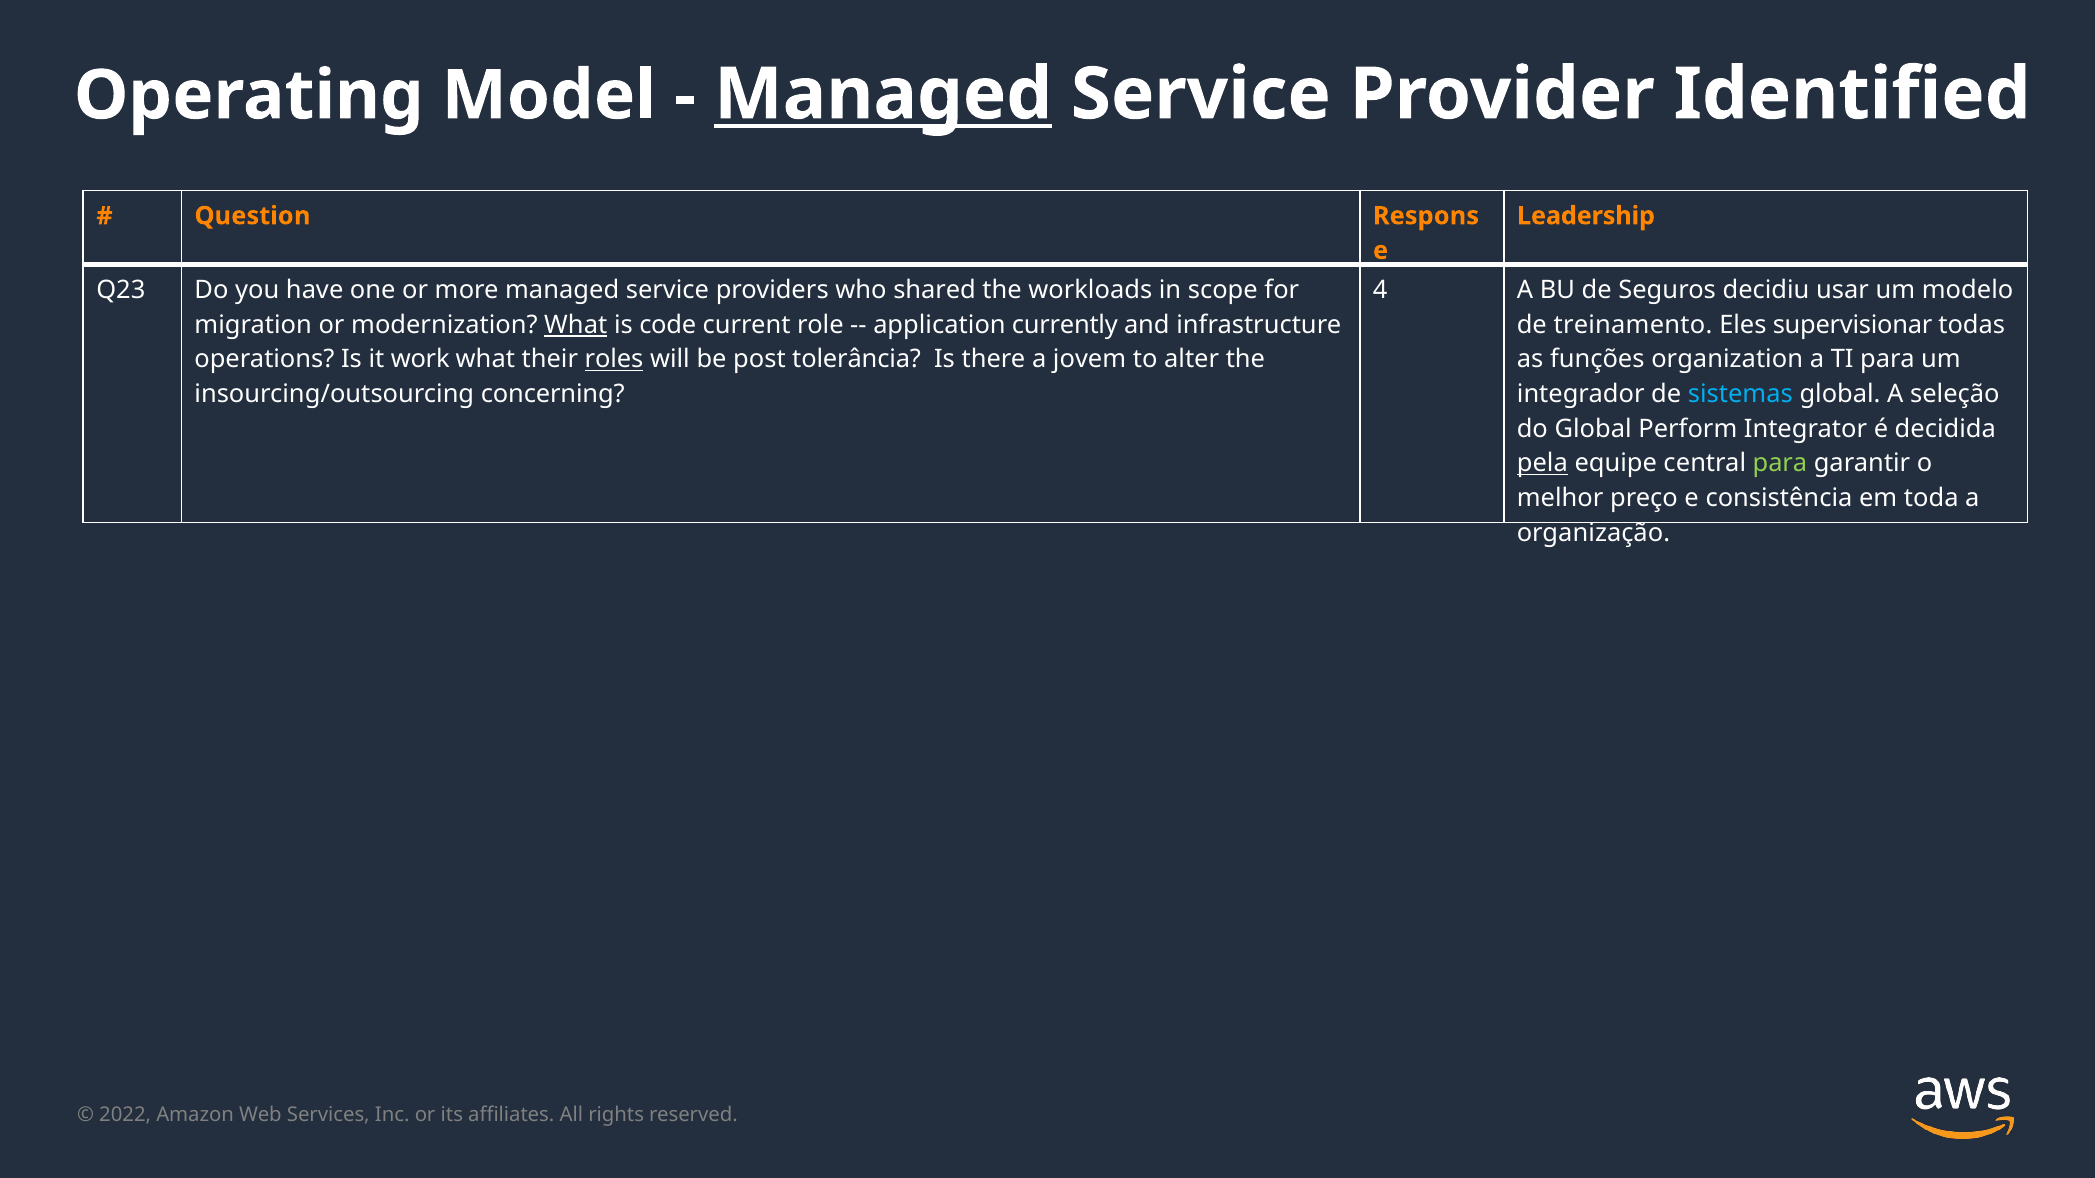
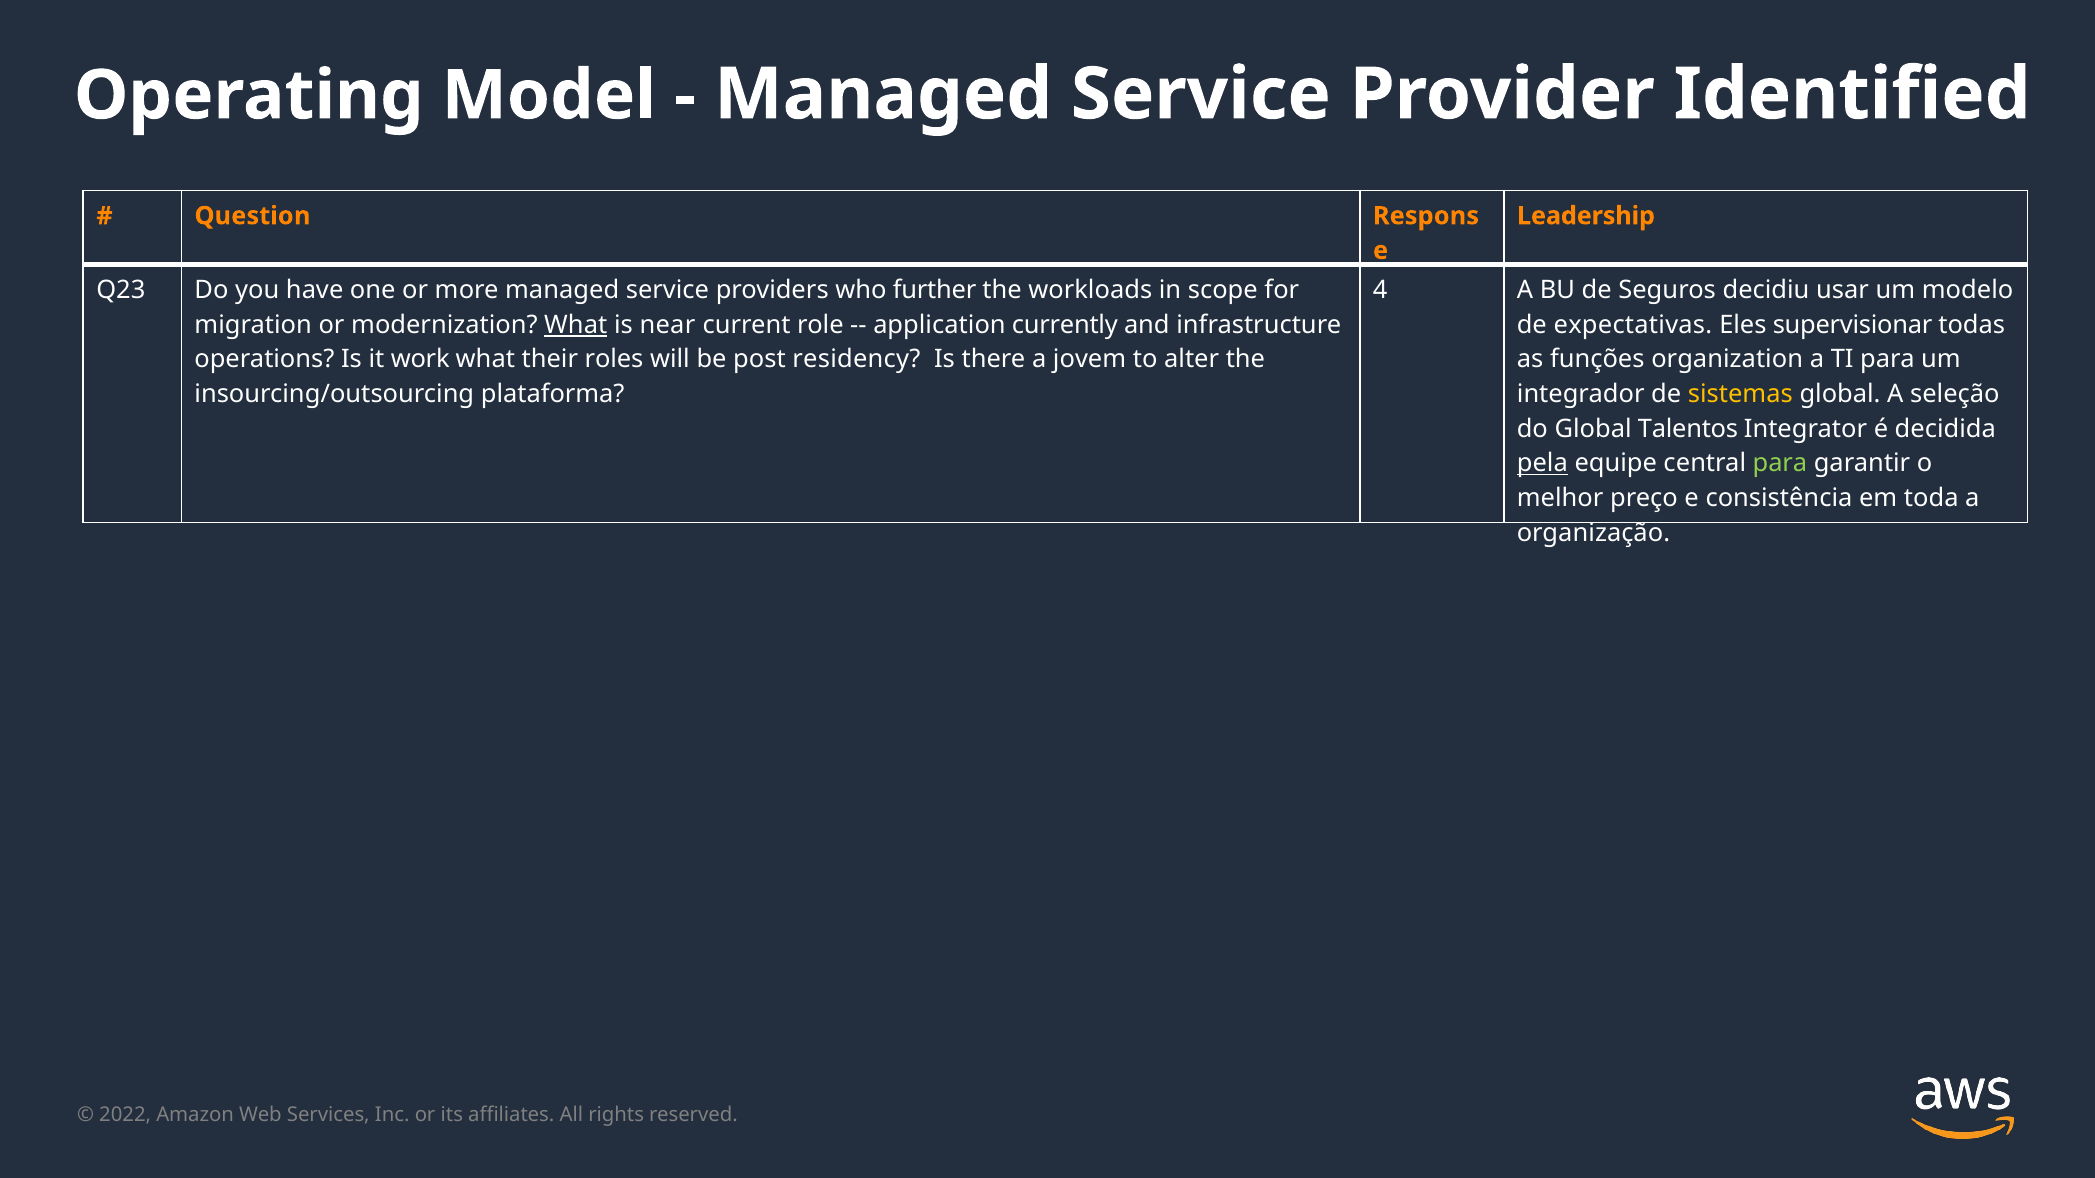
Managed underline: present -> none (883, 95)
shared: shared -> further (935, 290)
code: code -> near (667, 325)
treinamento: treinamento -> expectativas (1633, 325)
roles underline: present -> none (614, 360)
tolerância: tolerância -> residency (856, 360)
concerning: concerning -> plataforma (553, 394)
sistemas colour: light blue -> yellow (1740, 394)
Perform: Perform -> Talentos (1688, 429)
